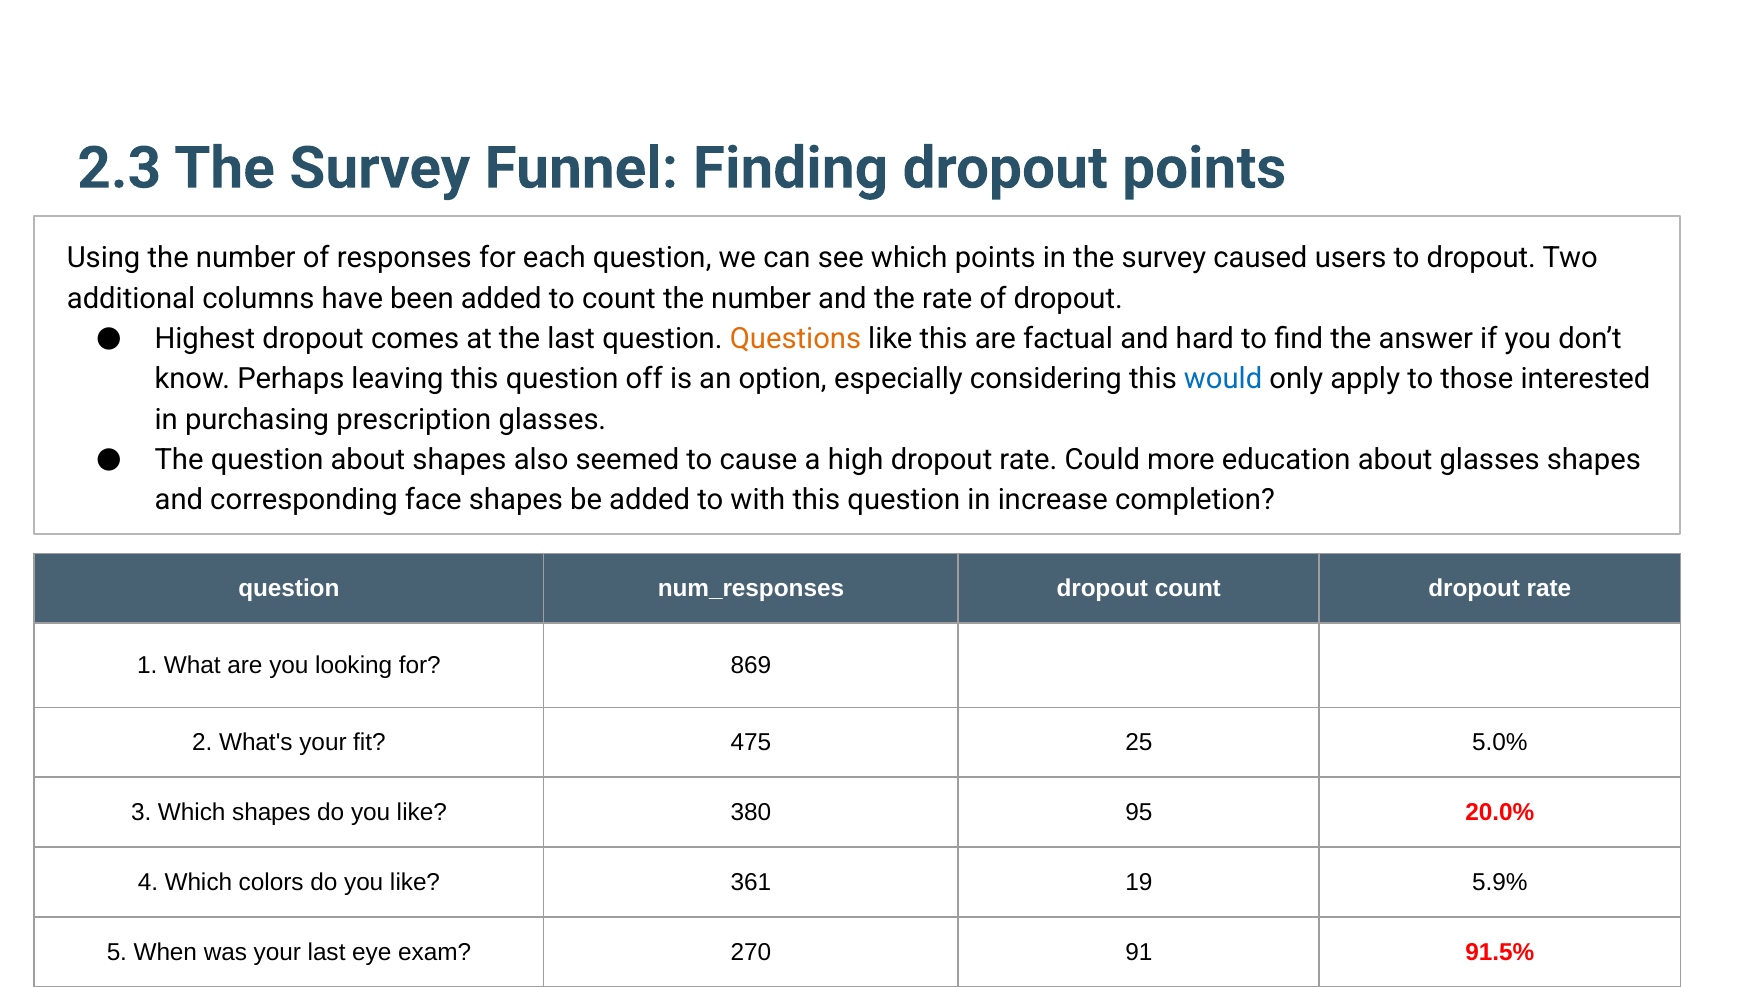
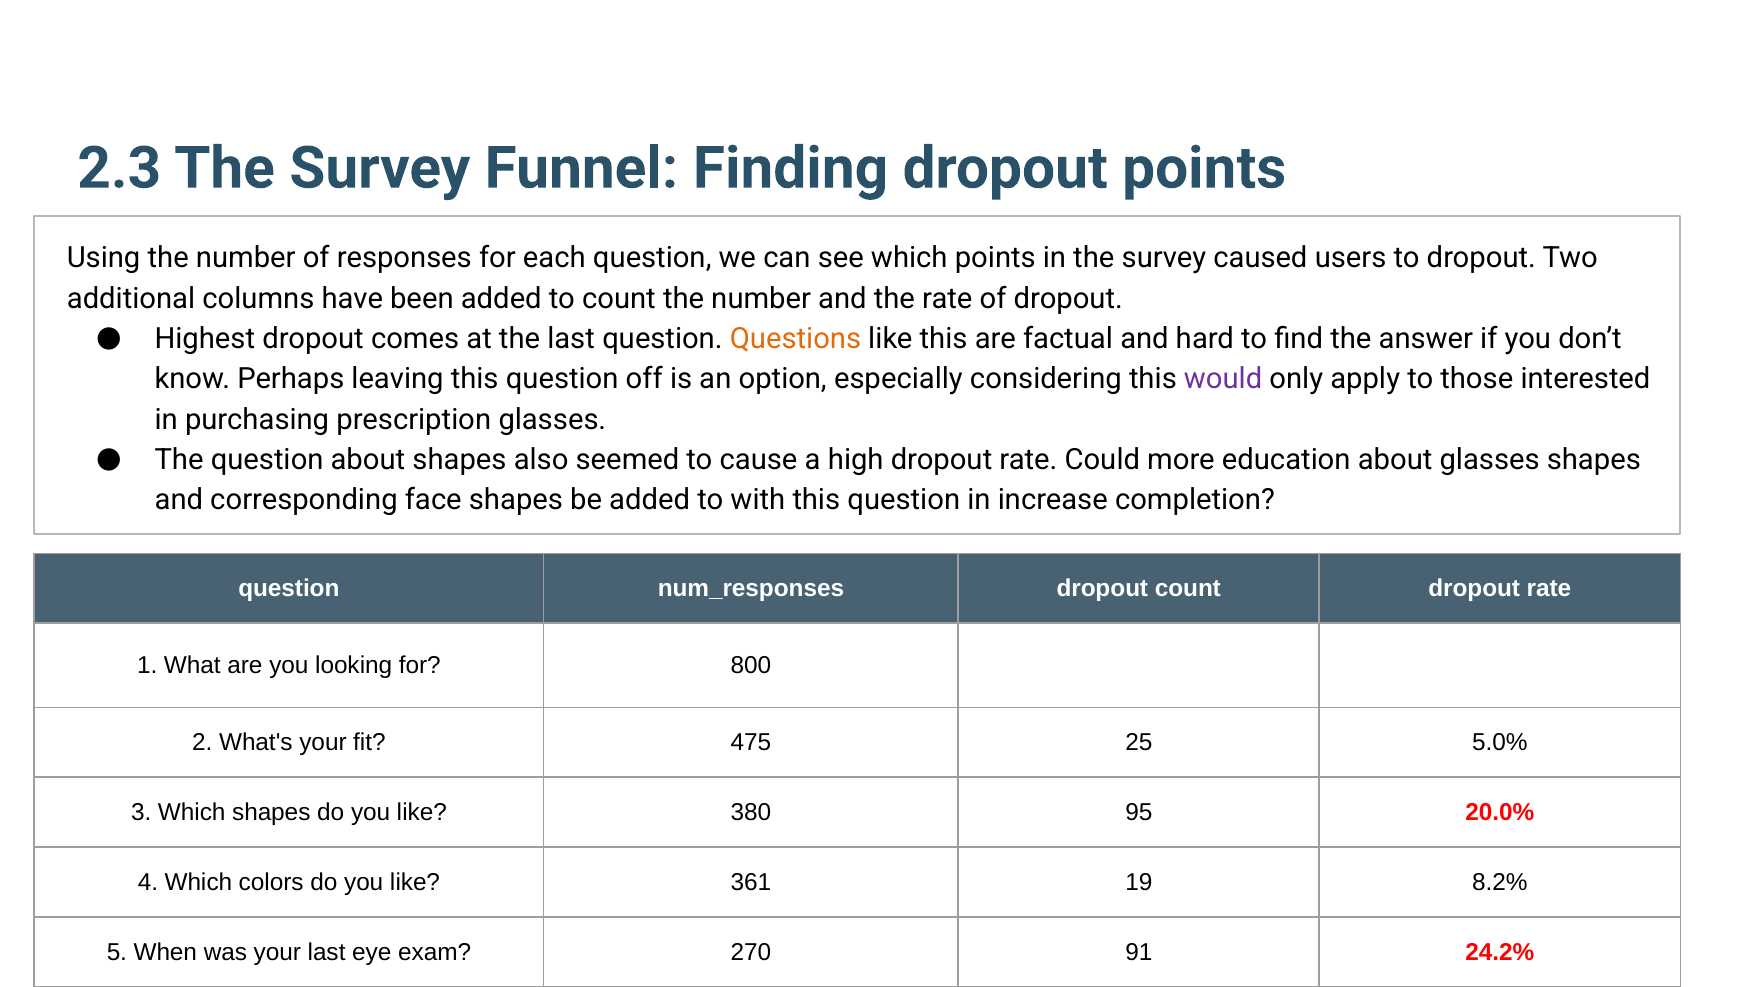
would colour: blue -> purple (1223, 379)
869: 869 -> 800 (751, 666)
5.9%: 5.9% -> 8.2% (1500, 882)
91.5%: 91.5% -> 24.2% (1500, 952)
